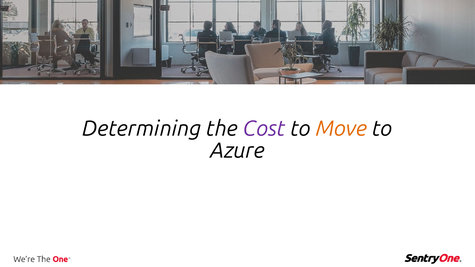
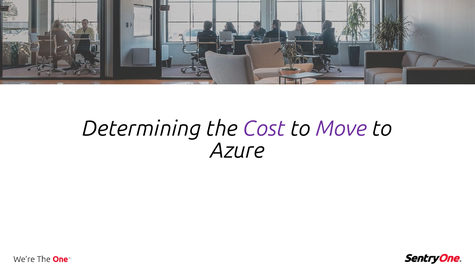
Move colour: orange -> purple (341, 129)
